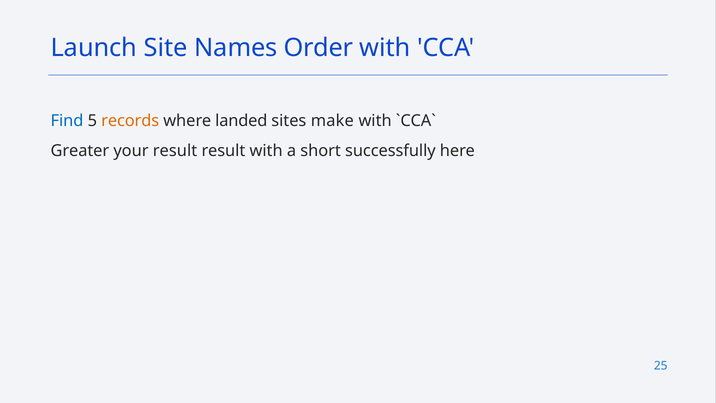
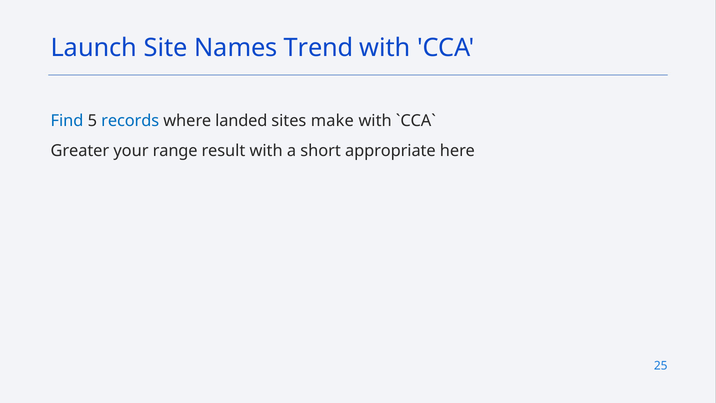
Order: Order -> Trend (319, 48)
records colour: orange -> blue (130, 121)
your result: result -> range (175, 151)
successfully: successfully -> appropriate (390, 151)
